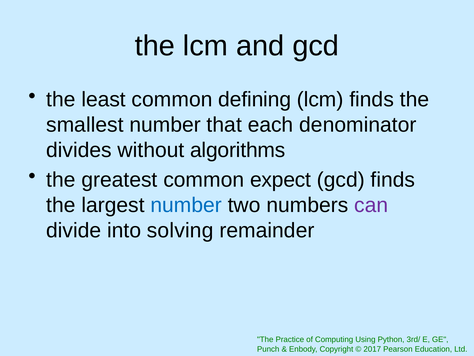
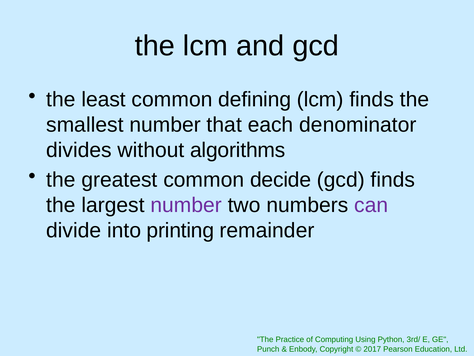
expect: expect -> decide (281, 180)
number colour: blue -> purple (186, 205)
solving: solving -> printing (180, 230)
